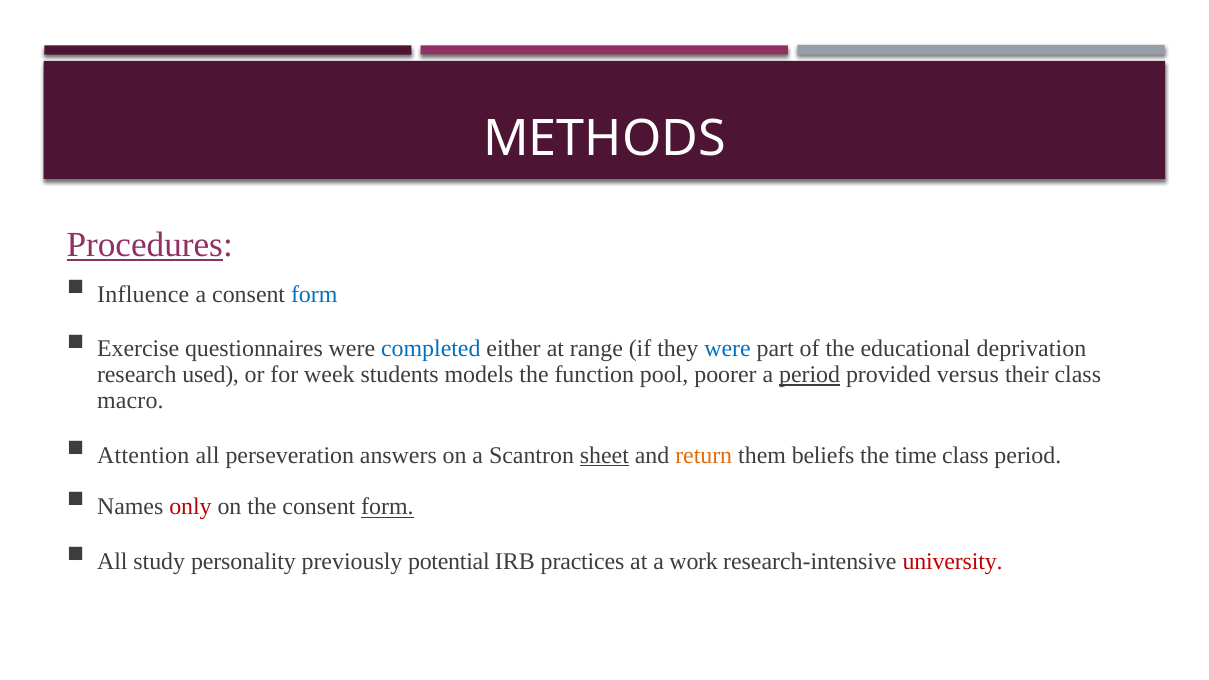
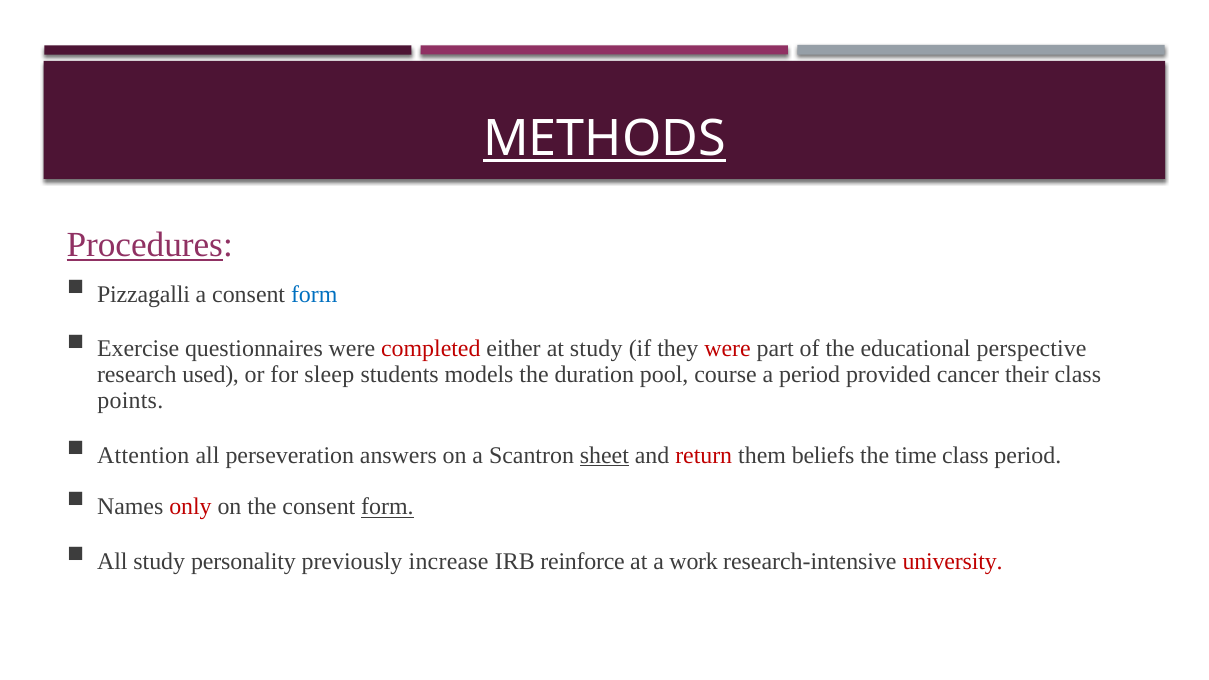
METHODS underline: none -> present (604, 139)
Influence: Influence -> Pizzagalli (143, 295)
completed colour: blue -> red (431, 349)
at range: range -> study (596, 349)
were colour: blue -> red (728, 349)
deprivation: deprivation -> perspective (1031, 349)
week: week -> sleep (329, 375)
function: function -> duration (594, 375)
poorer: poorer -> course (725, 375)
period underline: present -> none (810, 375)
versus: versus -> cancer (968, 375)
macro: macro -> points (130, 401)
return colour: orange -> red (704, 455)
potential: potential -> increase (449, 562)
practices: practices -> reinforce (583, 562)
